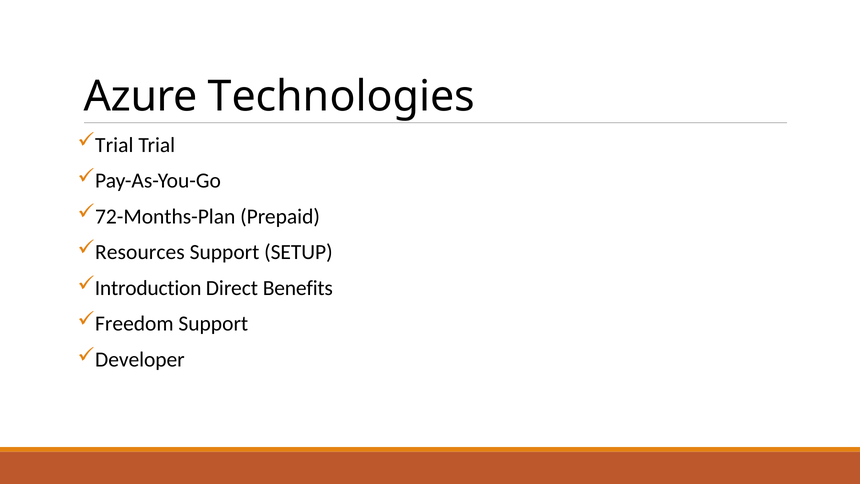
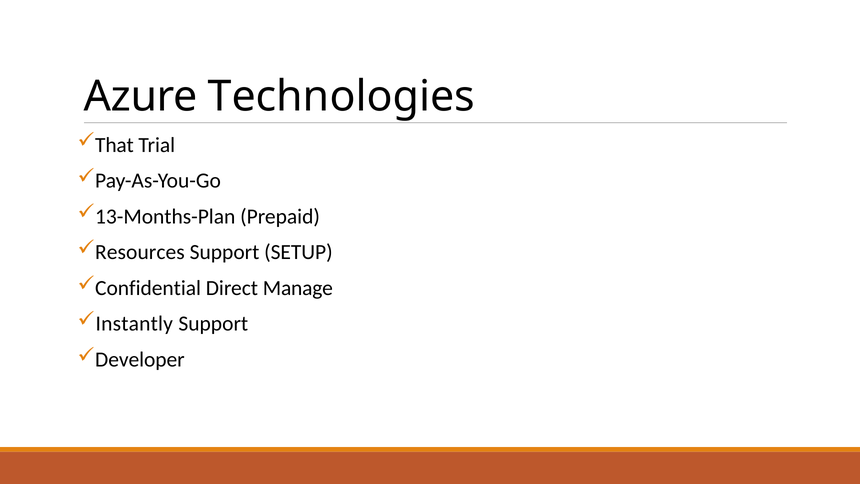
Trial: Trial -> That (114, 145)
72-Months-Plan: 72-Months-Plan -> 13-Months-Plan (165, 216)
Introduction: Introduction -> Confidential (148, 288)
Benefits: Benefits -> Manage (298, 288)
Freedom: Freedom -> Instantly (134, 324)
